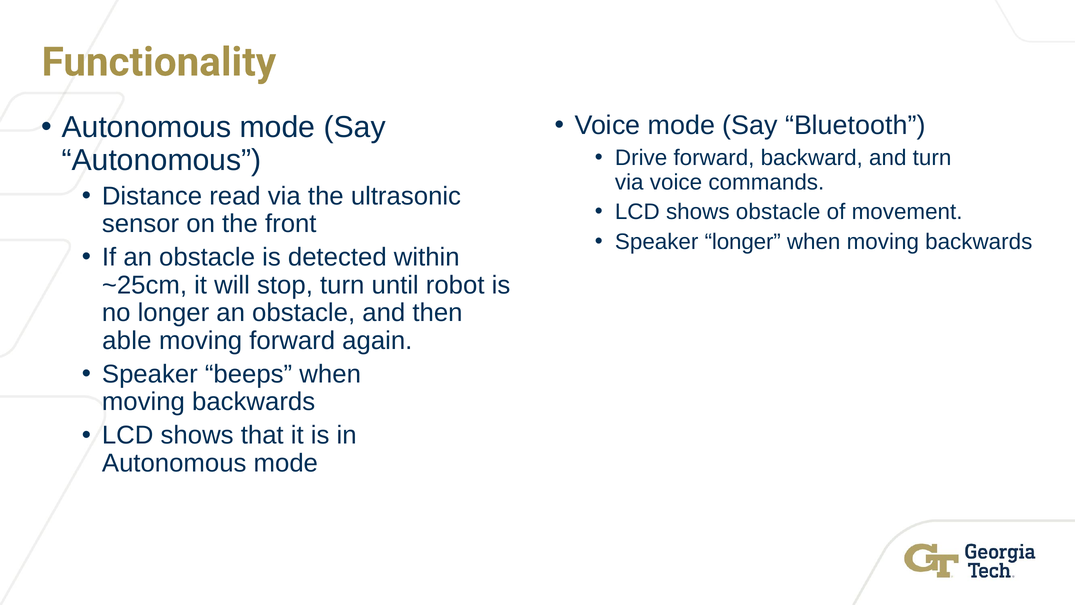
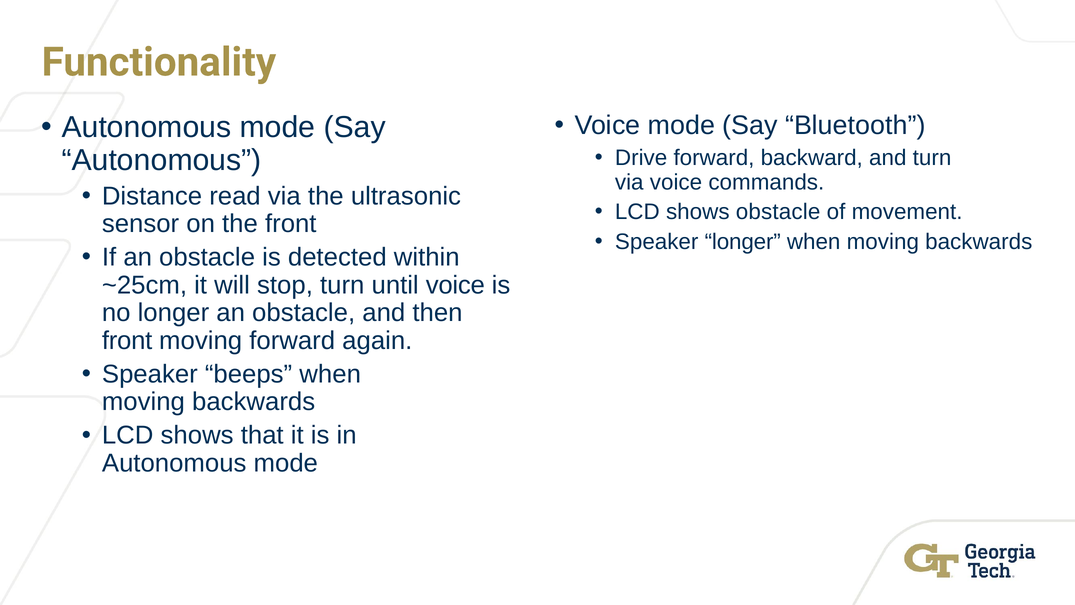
until robot: robot -> voice (455, 285)
able: able -> front (127, 341)
